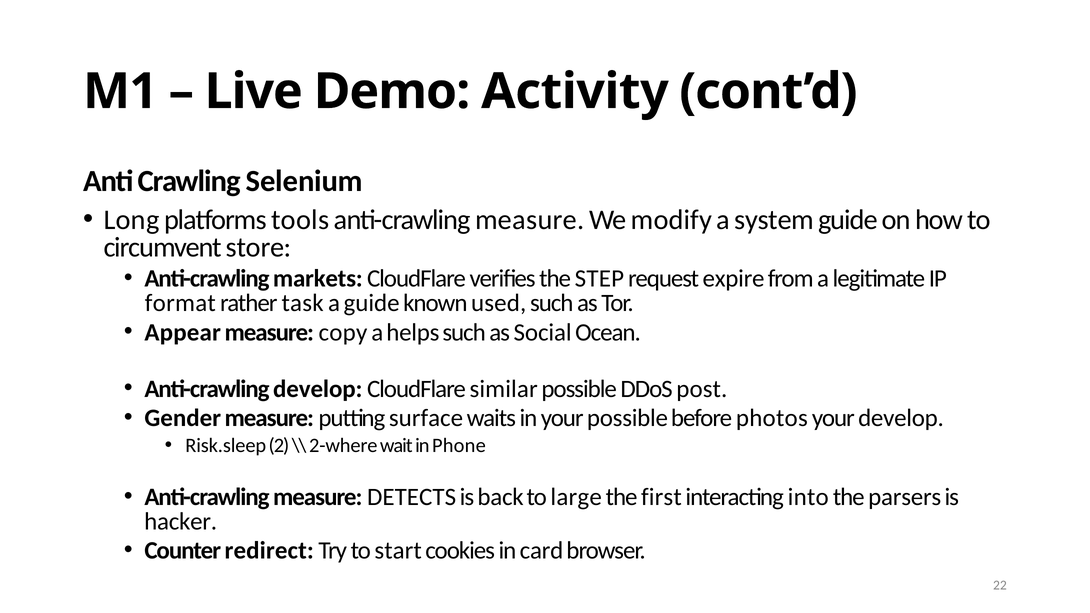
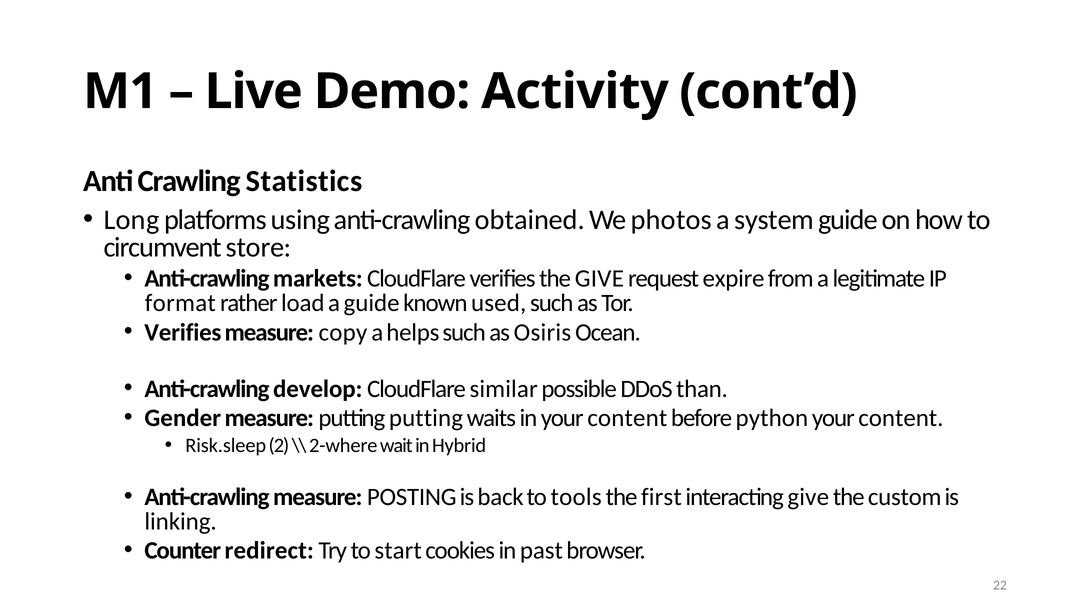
Selenium: Selenium -> Statistics (304, 181)
tools: tools -> using (300, 220)
measure: measure -> obtained (530, 220)
modify: modify -> photos (671, 220)
the STEP: STEP -> GIVE (599, 279)
task: task -> load (303, 303)
Appear: Appear -> Verifies (183, 332)
Social: Social -> Osiris (542, 332)
post: post -> than (702, 389)
putting surface: surface -> putting (426, 418)
in your possible: possible -> content (627, 418)
photos: photos -> python (772, 418)
develop: develop -> content (901, 418)
Phone: Phone -> Hybrid (459, 446)
DETECTS: DETECTS -> POSTING (412, 497)
large: large -> tools (576, 497)
interacting into: into -> give (808, 497)
parsers: parsers -> custom (905, 497)
hacker: hacker -> linking (181, 521)
card: card -> past (541, 551)
